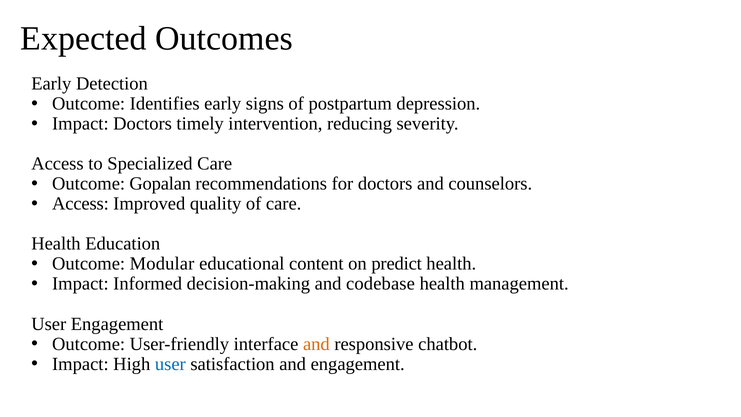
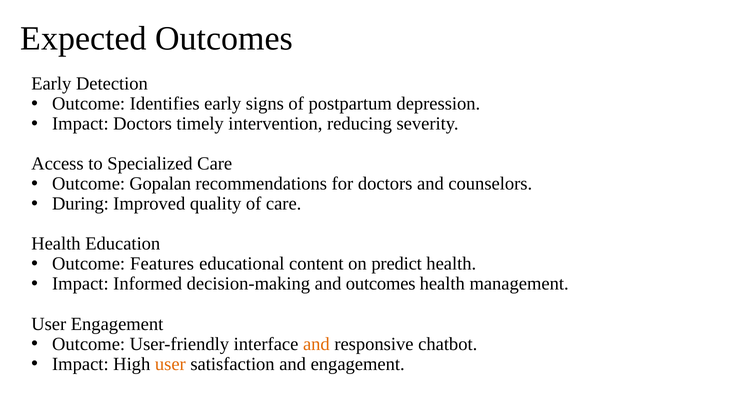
Access: Access -> During (80, 204)
Modular: Modular -> Features (162, 264)
and codebase: codebase -> outcomes (381, 284)
user colour: blue -> orange (170, 364)
